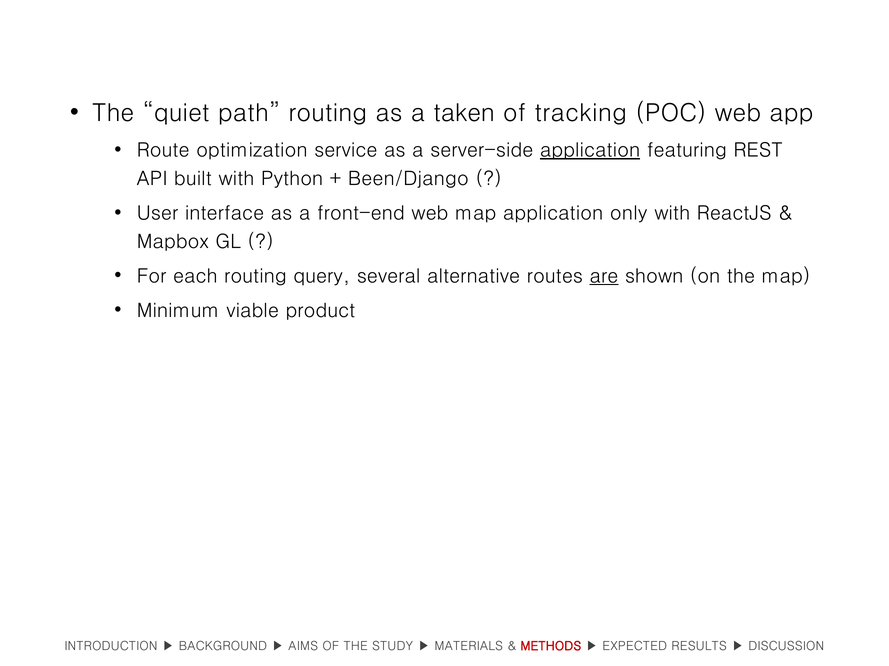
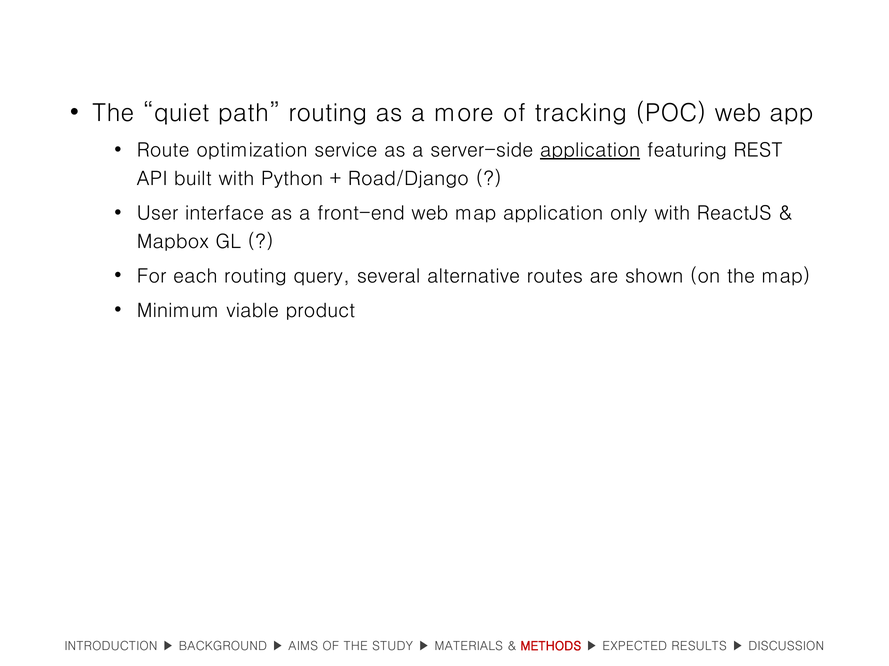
taken: taken -> more (464, 113)
Been/Django: Been/Django -> Road/Django (408, 179)
are underline: present -> none (604, 276)
